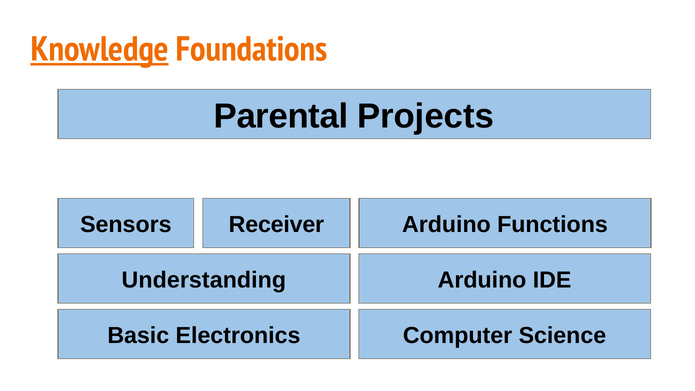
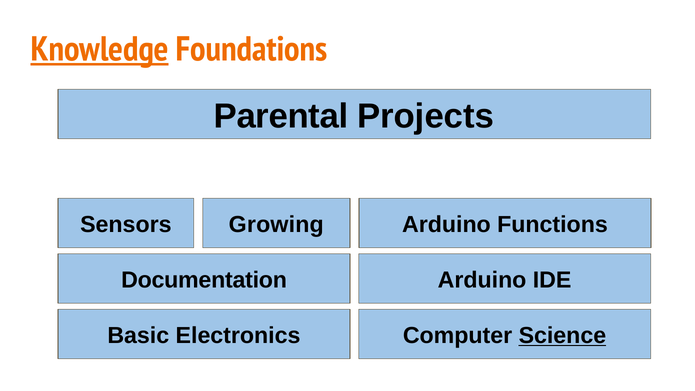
Receiver: Receiver -> Growing (276, 225)
Understanding: Understanding -> Documentation (204, 280)
Science underline: none -> present (562, 336)
